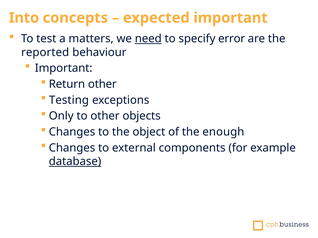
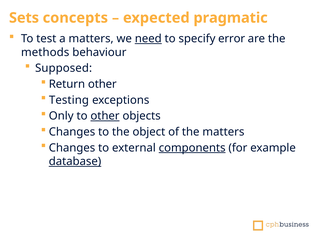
Into: Into -> Sets (24, 18)
expected important: important -> pragmatic (231, 18)
reported: reported -> methods (45, 52)
Important: Important -> Supposed (64, 68)
other underline: none -> present (105, 116)
the enough: enough -> matters (223, 132)
components underline: none -> present (192, 148)
